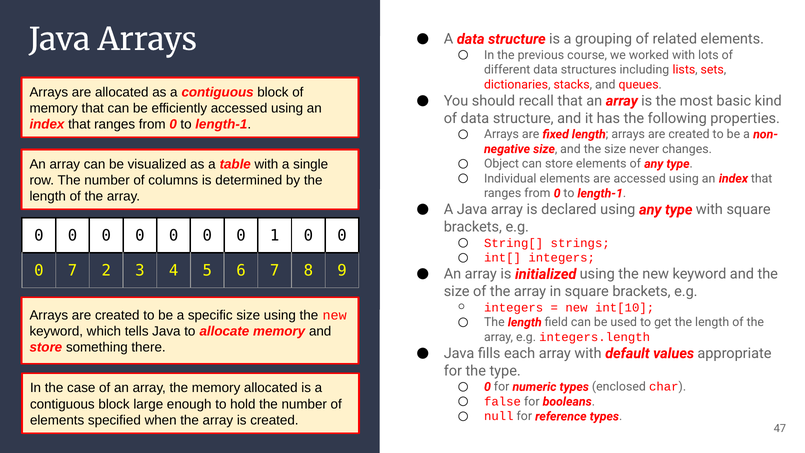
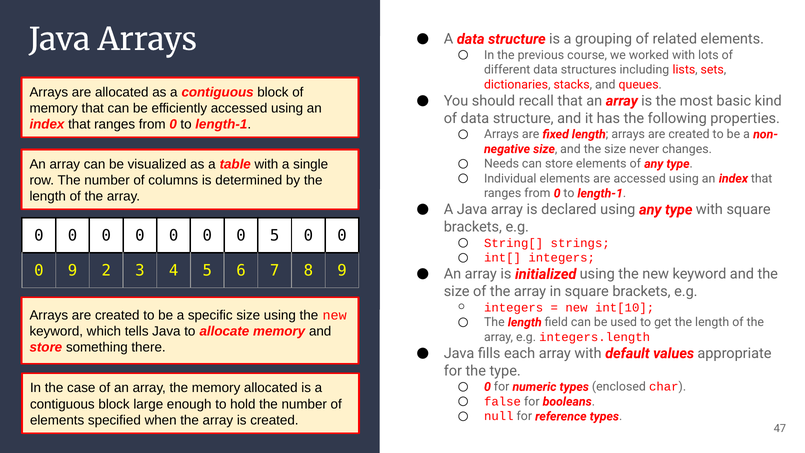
Object: Object -> Needs (502, 164)
0 1: 1 -> 5 (275, 236)
0 7: 7 -> 9 (73, 270)
